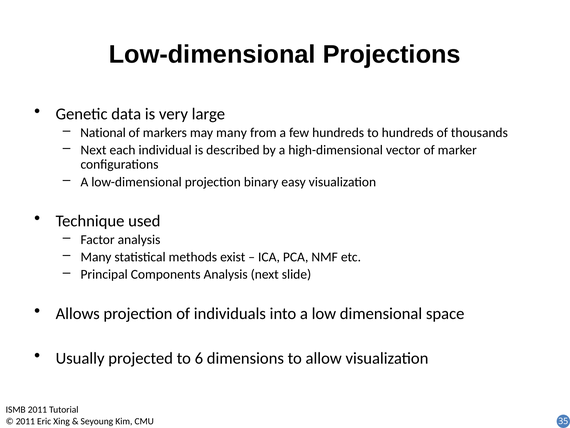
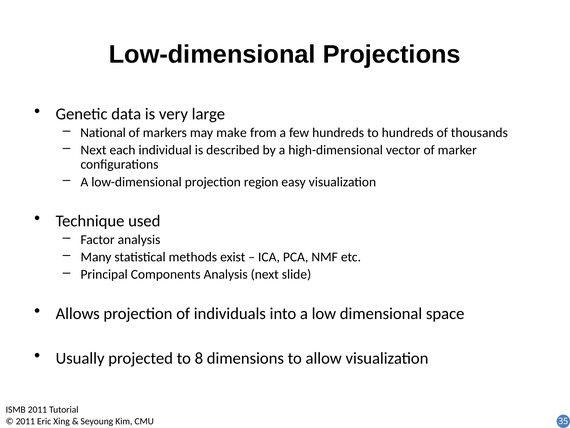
may many: many -> make (232, 132)
binary: binary -> region (261, 182)
6: 6 -> 8 (199, 358)
